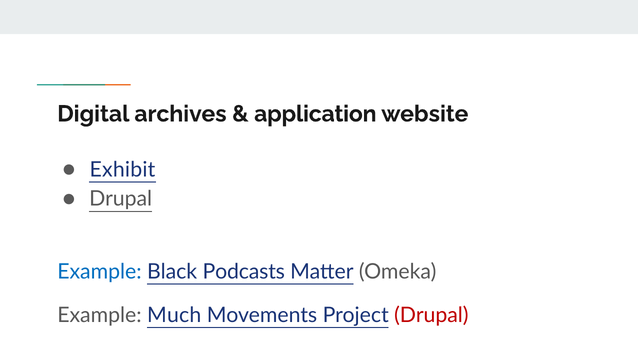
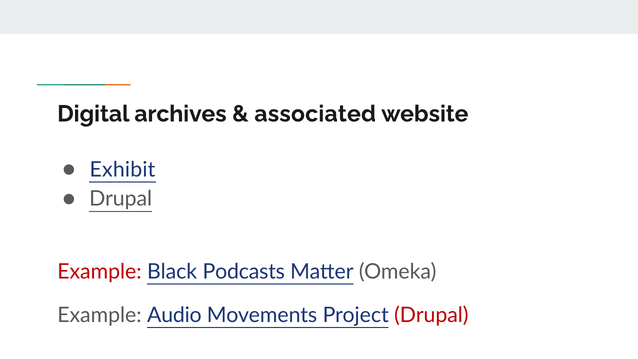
application: application -> associated (315, 114)
Example colour: blue -> red (99, 272)
Much: Much -> Audio (174, 315)
